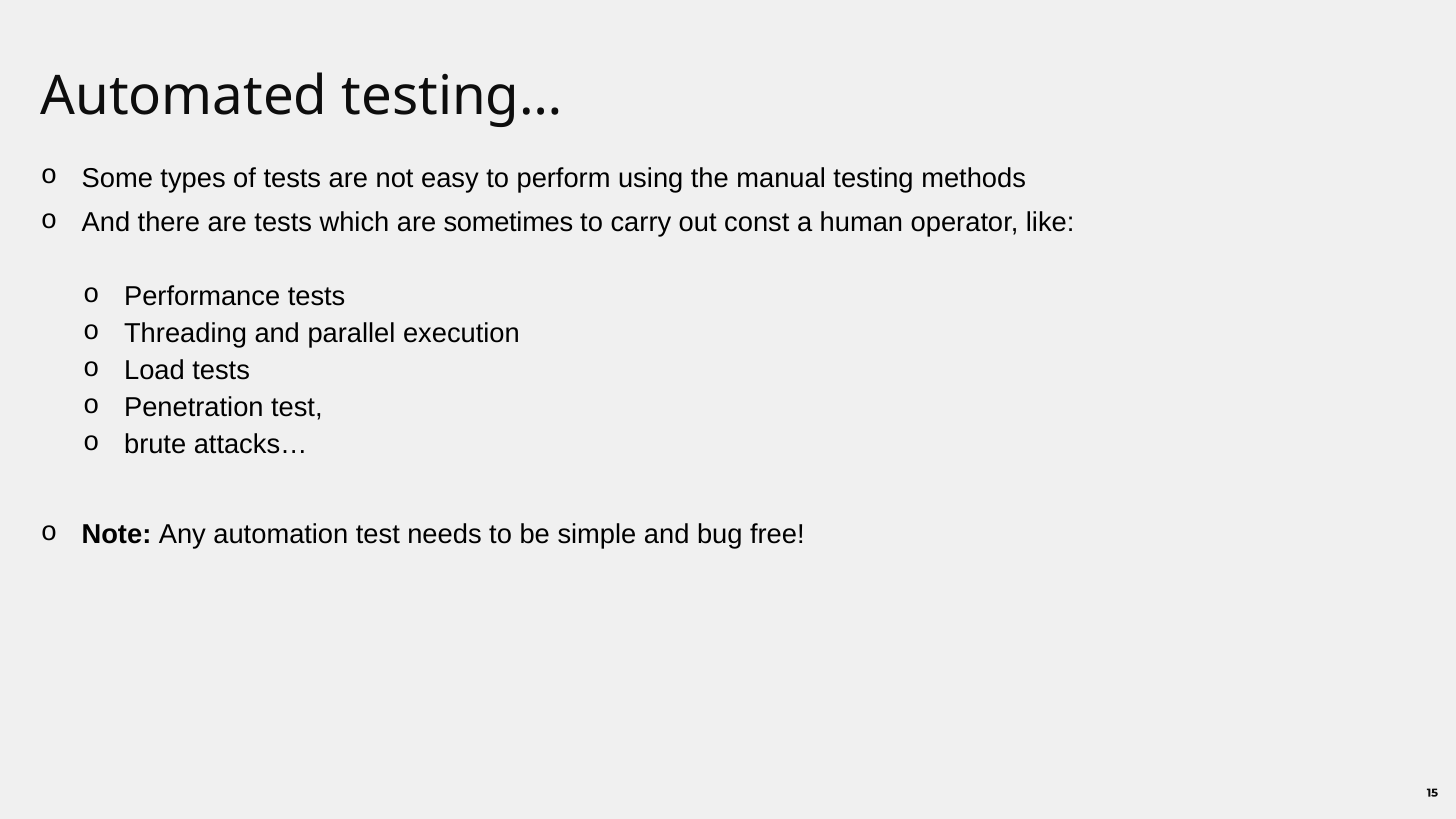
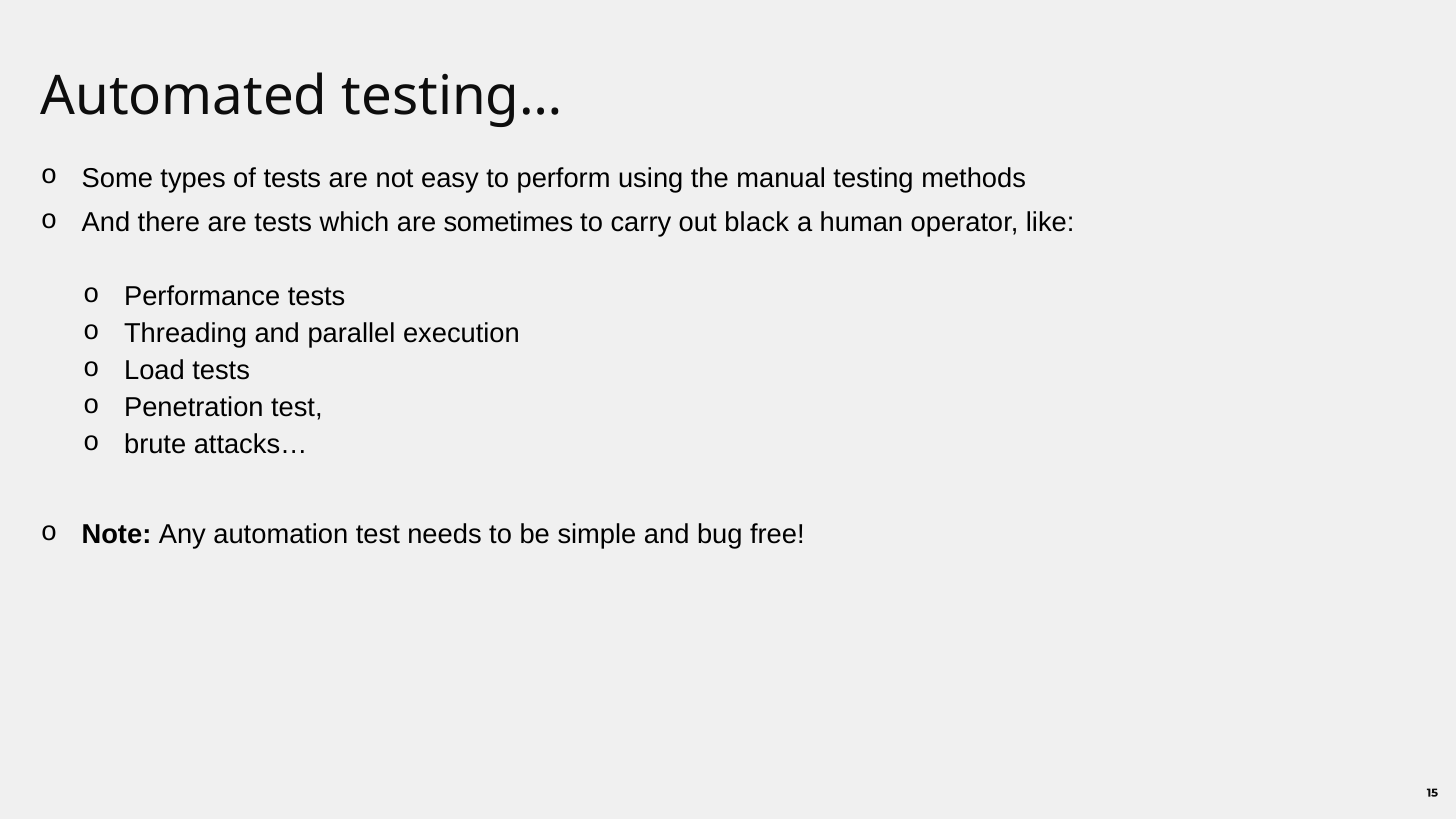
const: const -> black (757, 223)
